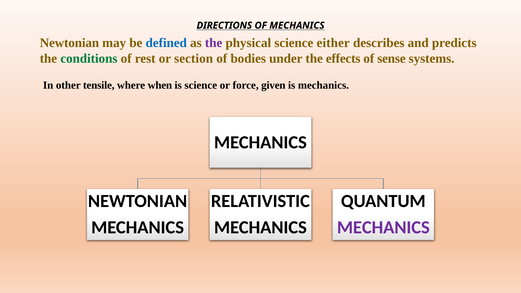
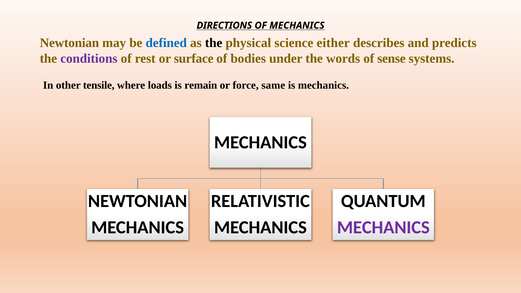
the colour: purple -> black (214, 43)
conditions colour: green -> purple (89, 59)
section: section -> surface (194, 59)
effects: effects -> words (343, 59)
when: when -> loads (160, 85)
is science: science -> remain (201, 85)
given: given -> same (273, 85)
